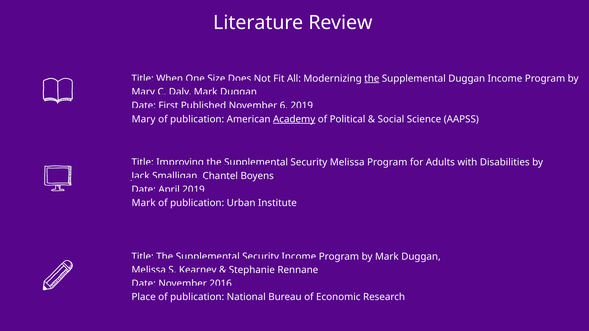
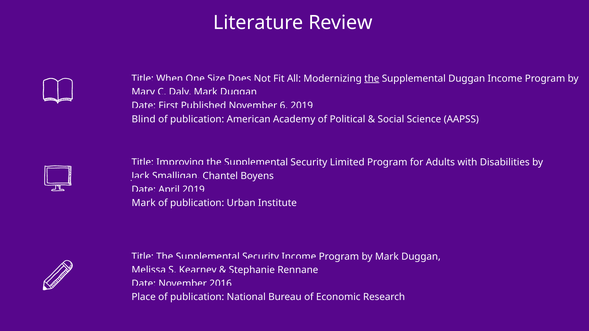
Mary: Mary -> Blind (144, 119)
Academy underline: present -> none (294, 119)
Security Melissa: Melissa -> Limited (347, 163)
